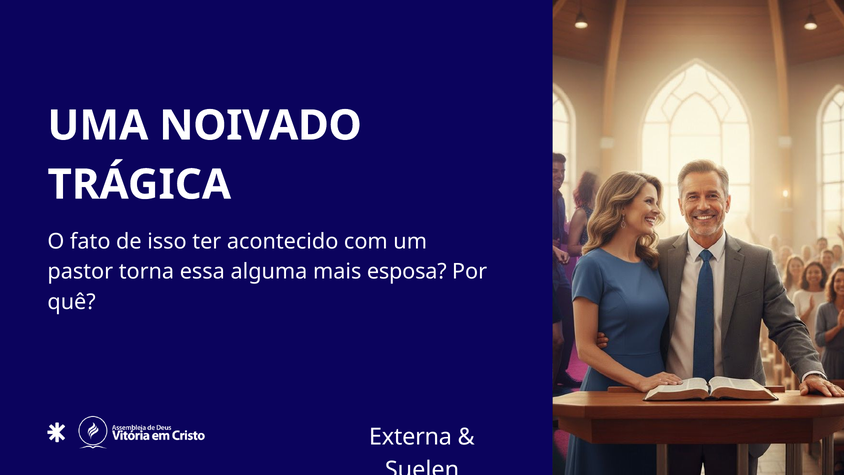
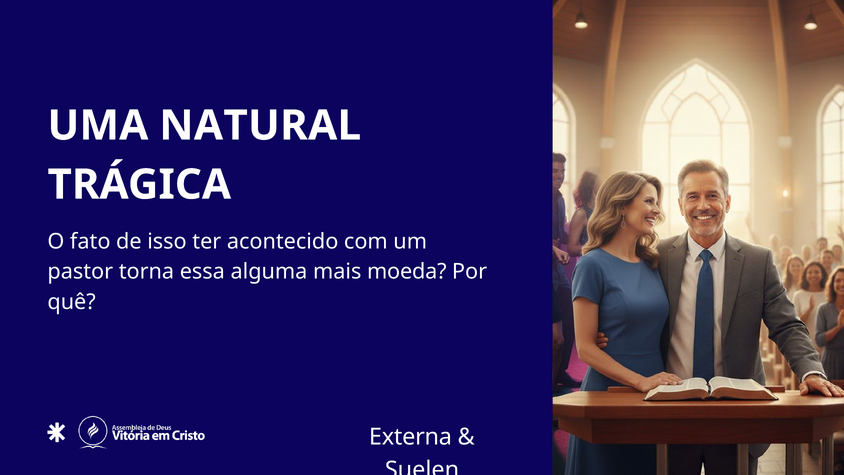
NOIVADO: NOIVADO -> NATURAL (260, 126)
esposa: esposa -> moeda (407, 272)
